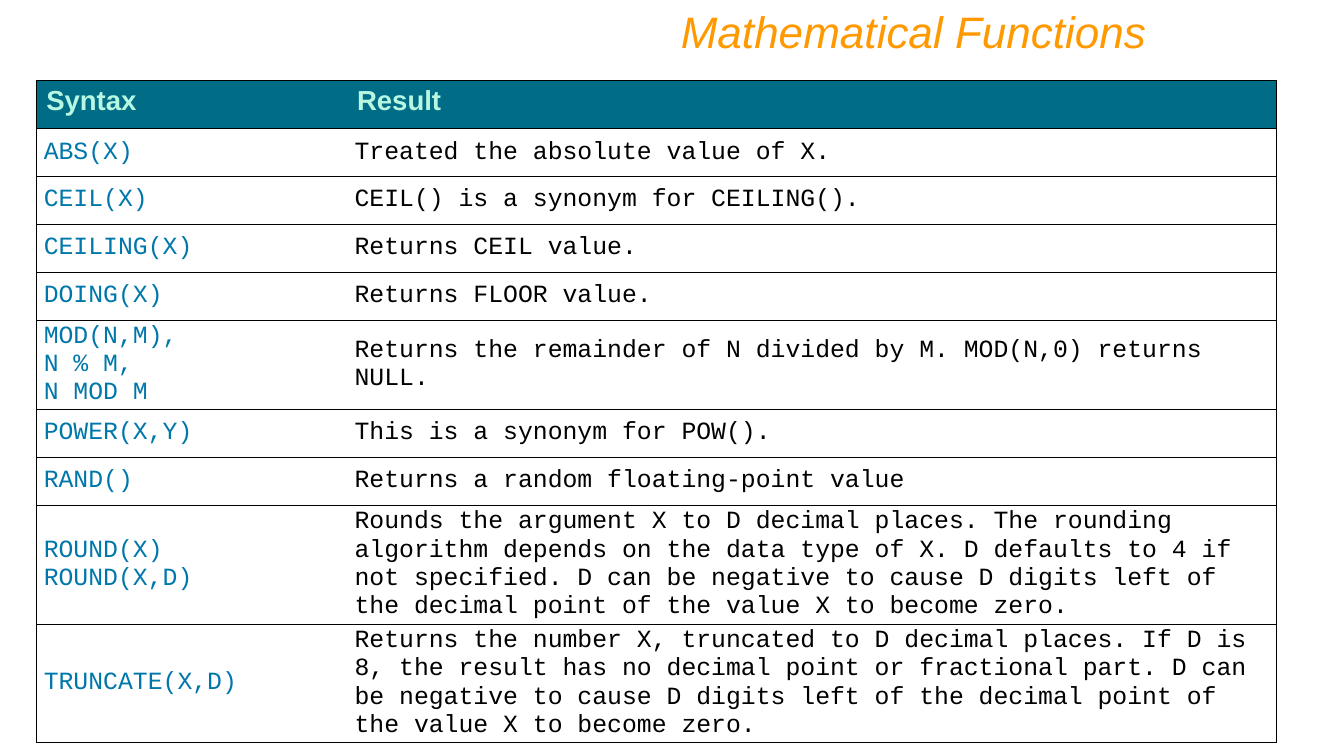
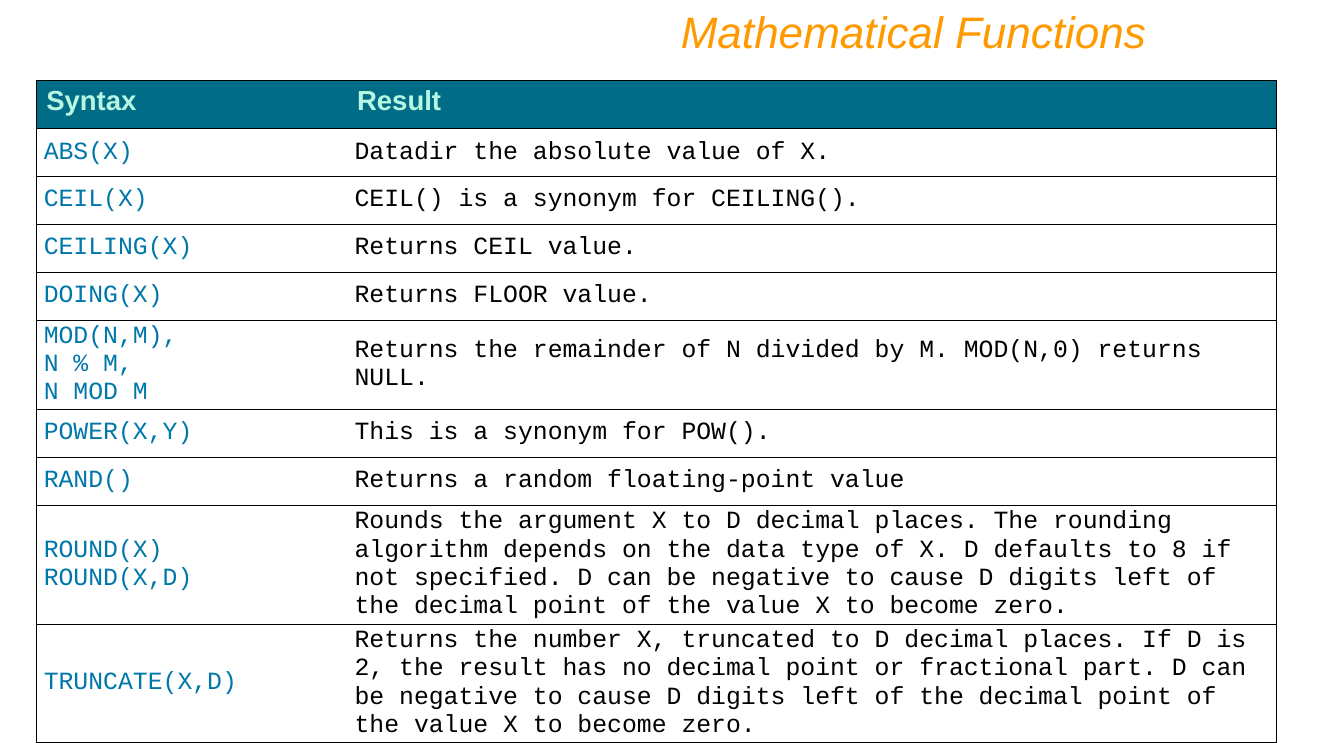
Treated: Treated -> Datadir (407, 151)
4: 4 -> 8 (1179, 549)
8: 8 -> 2 (369, 668)
